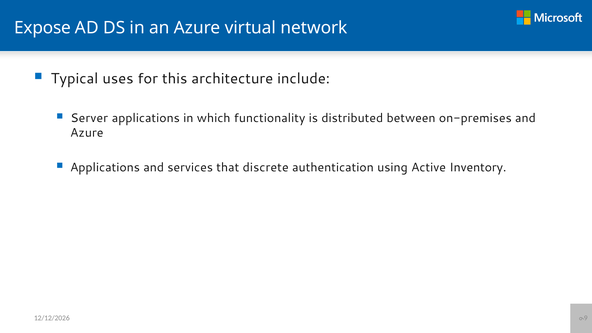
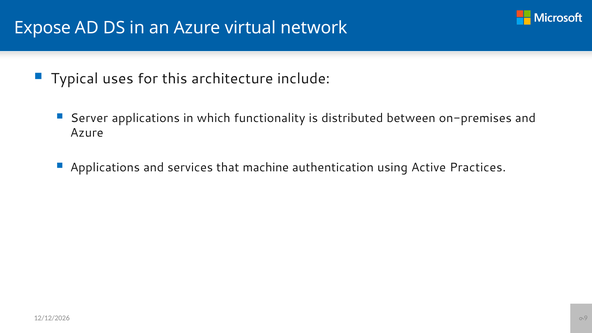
discrete: discrete -> machine (266, 167)
Inventory: Inventory -> Practices (478, 167)
